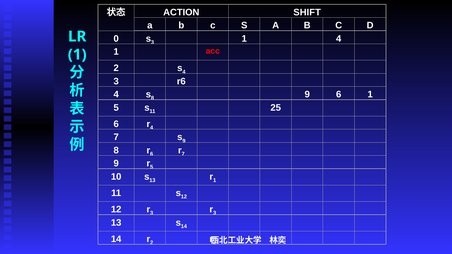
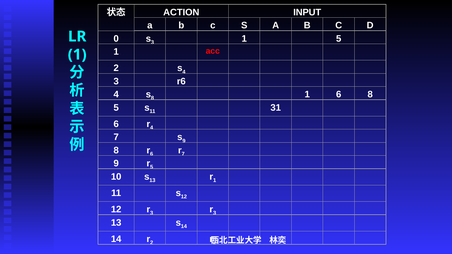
SHIFT: SHIFT -> INPUT (307, 12)
1 4: 4 -> 5 (339, 39)
8 9: 9 -> 1 (307, 95)
6 1: 1 -> 8 (370, 95)
25: 25 -> 31 (276, 108)
